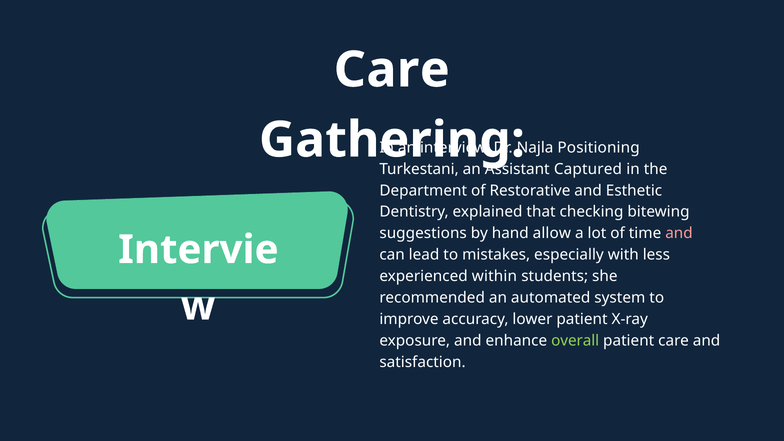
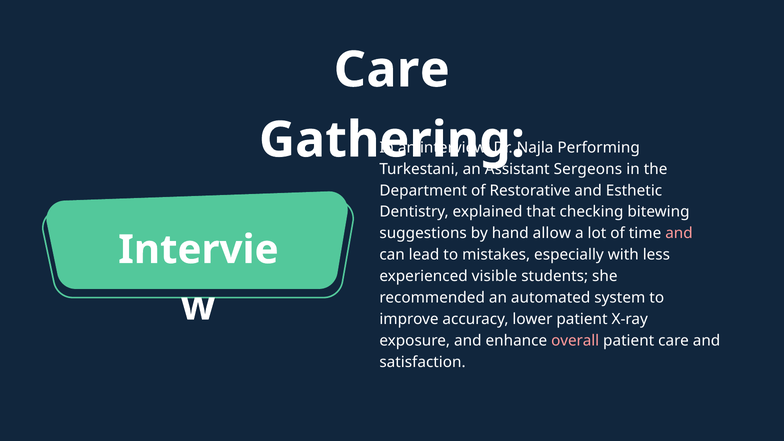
Positioning: Positioning -> Performing (599, 148)
Captured: Captured -> Sergeons (588, 169)
within: within -> visible (494, 276)
overall colour: light green -> pink (575, 341)
